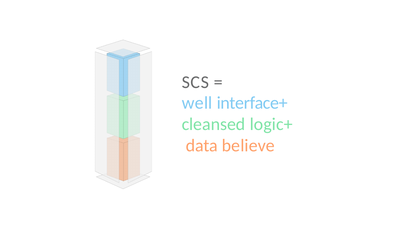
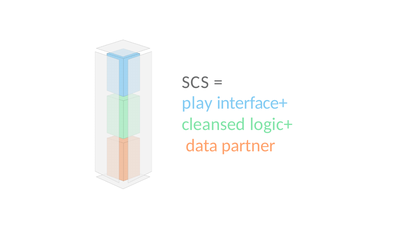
well: well -> play (197, 103)
believe: believe -> partner (248, 146)
